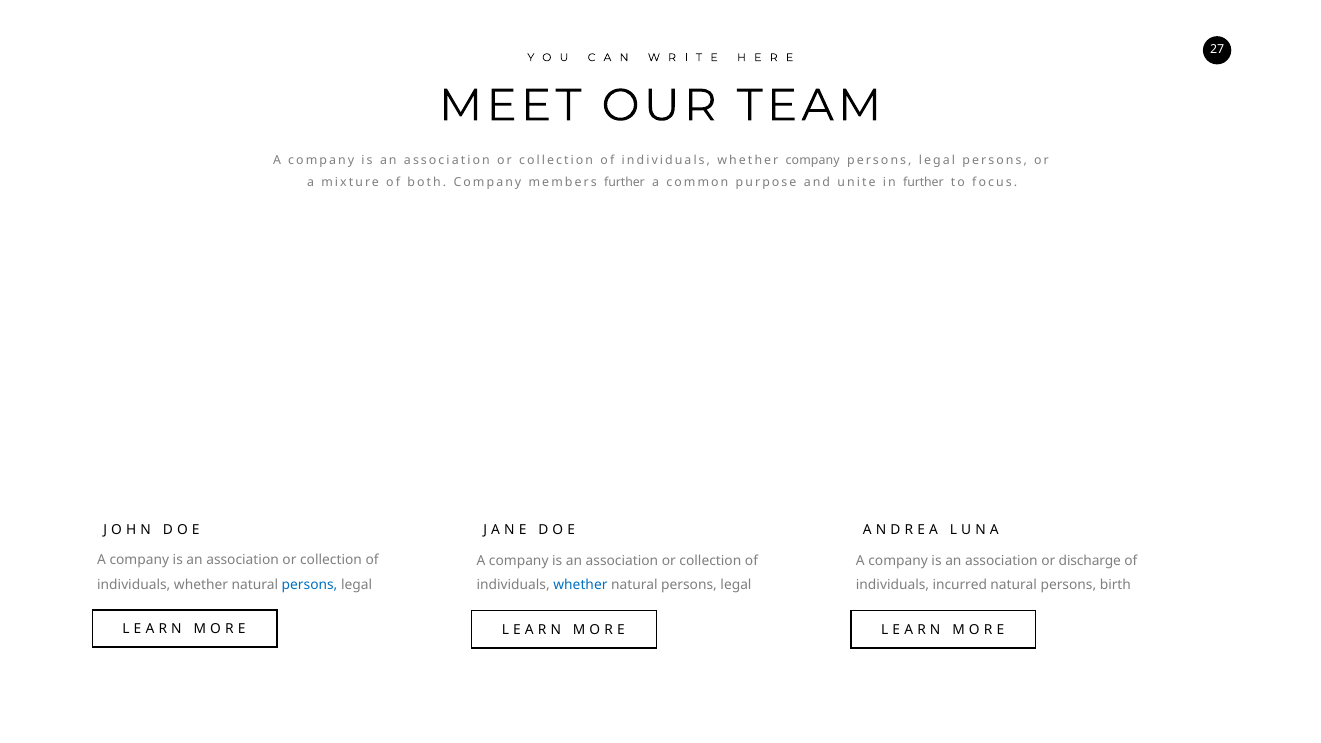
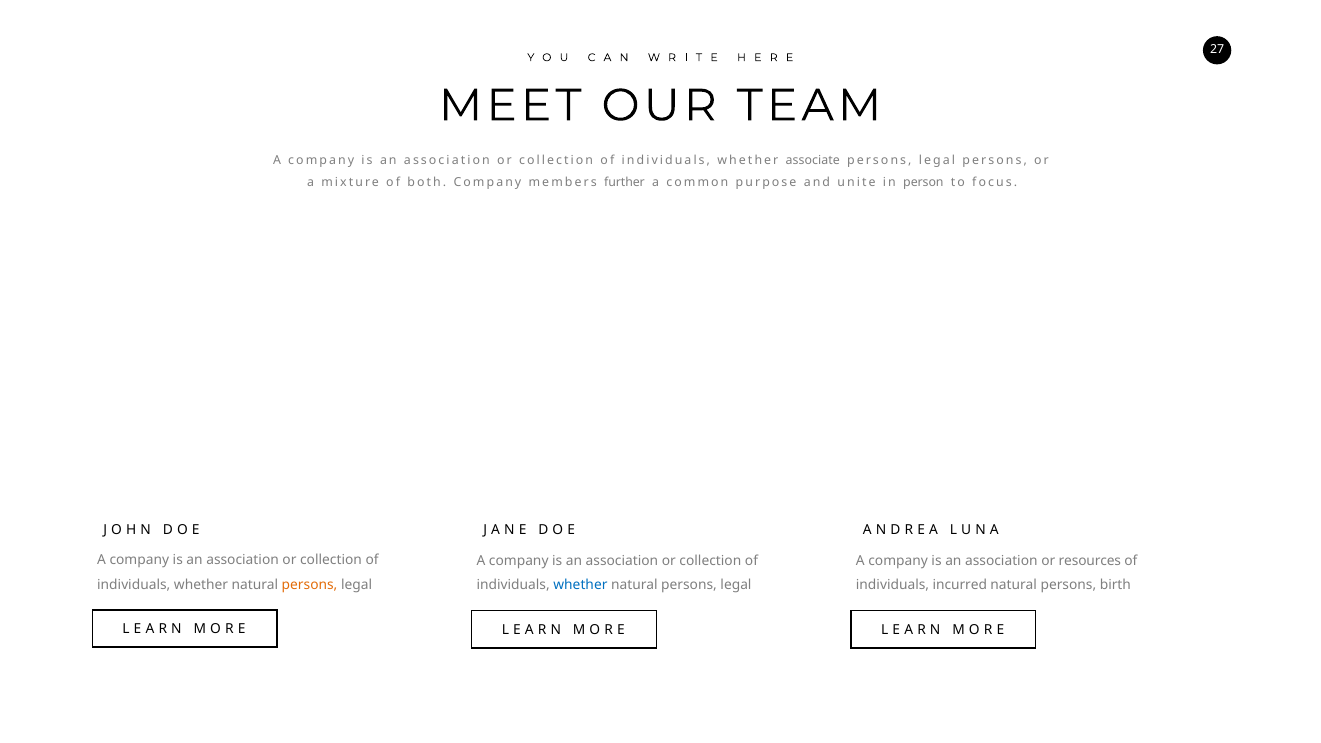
whether company: company -> associate (813, 160)
in further: further -> person (923, 182)
discharge: discharge -> resources (1090, 561)
persons colour: blue -> orange (310, 585)
